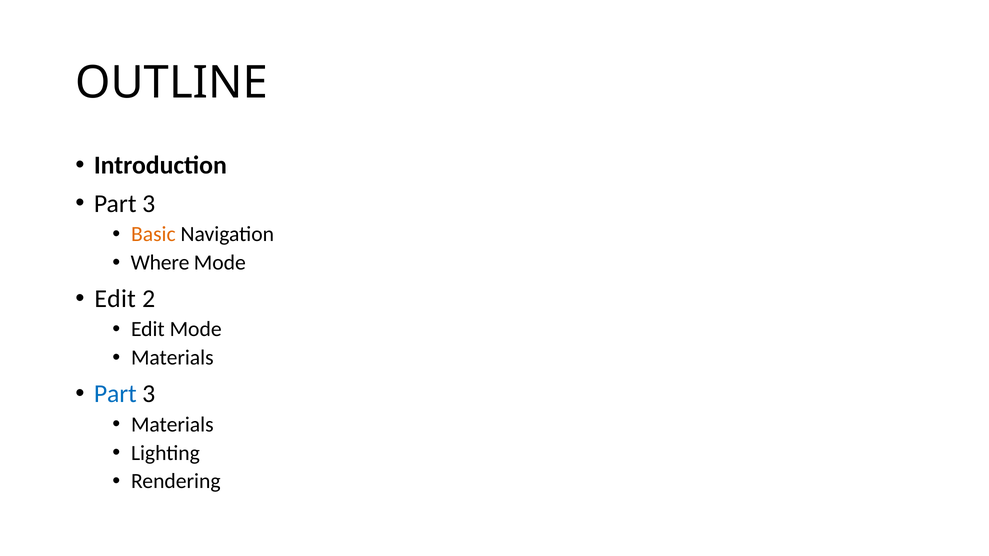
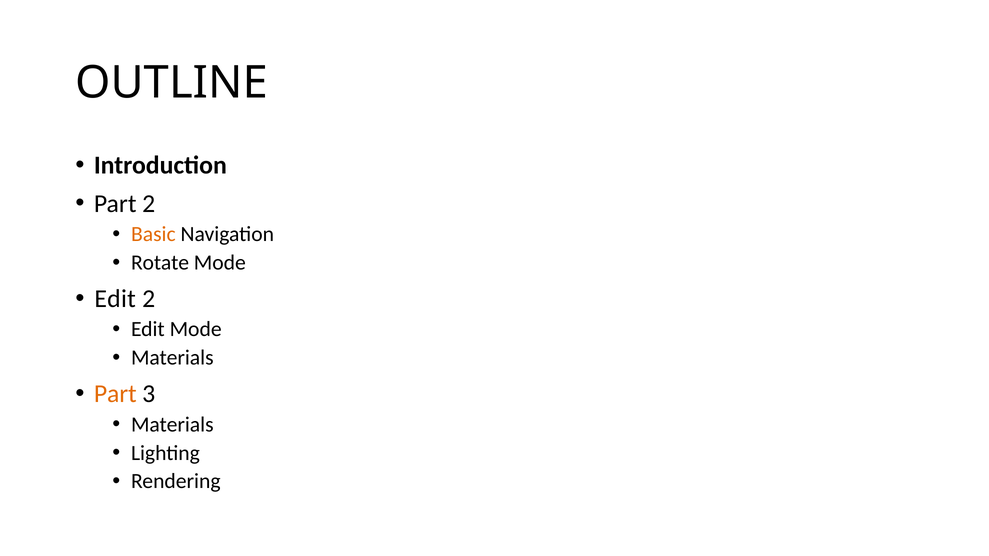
3: 3 -> 2 (149, 204)
Where: Where -> Rotate (160, 263)
Part colour: blue -> orange (115, 394)
